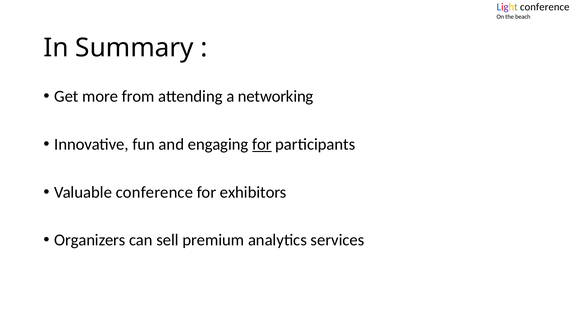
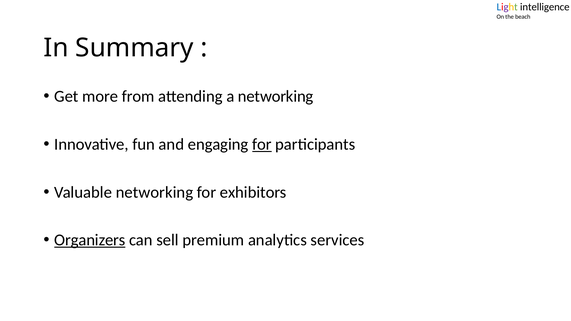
Light conference: conference -> intelligence (545, 7)
Valuable conference: conference -> networking (154, 192)
Organizers underline: none -> present (90, 240)
